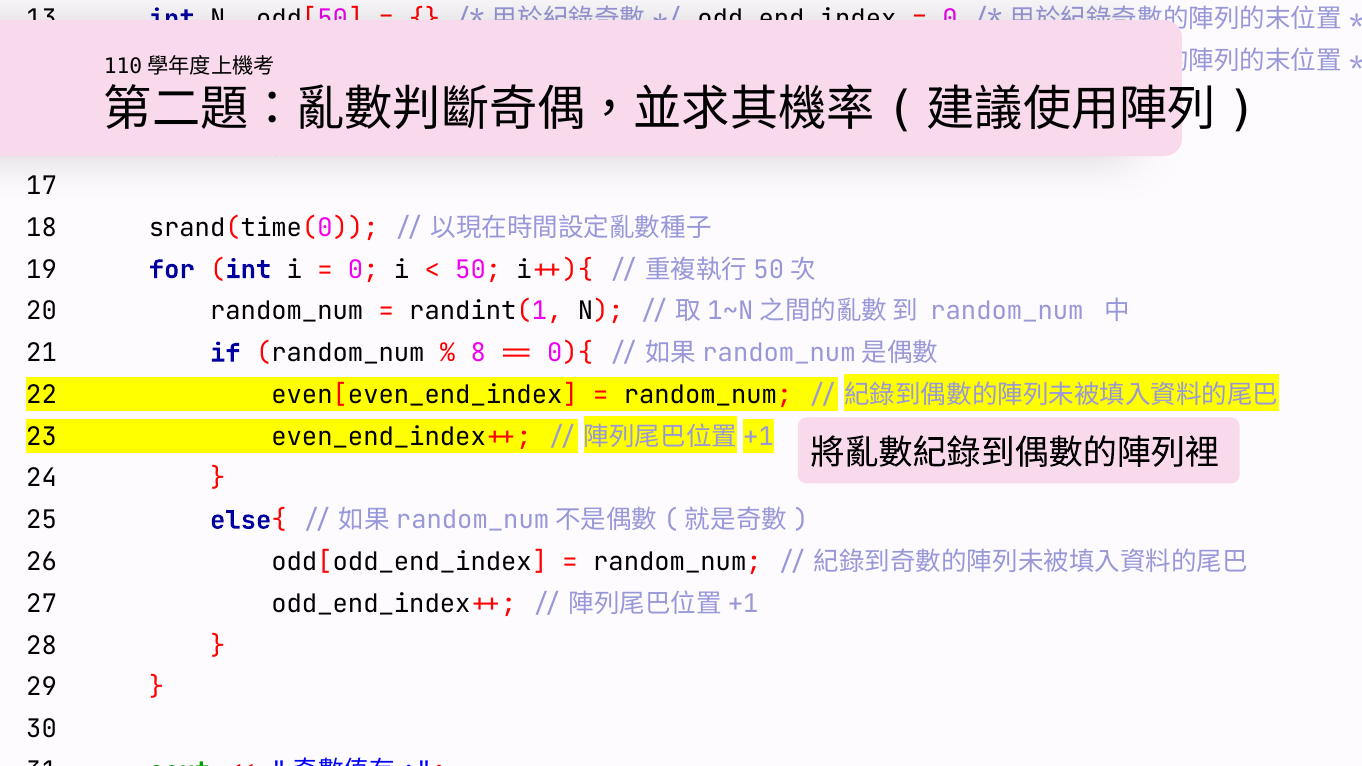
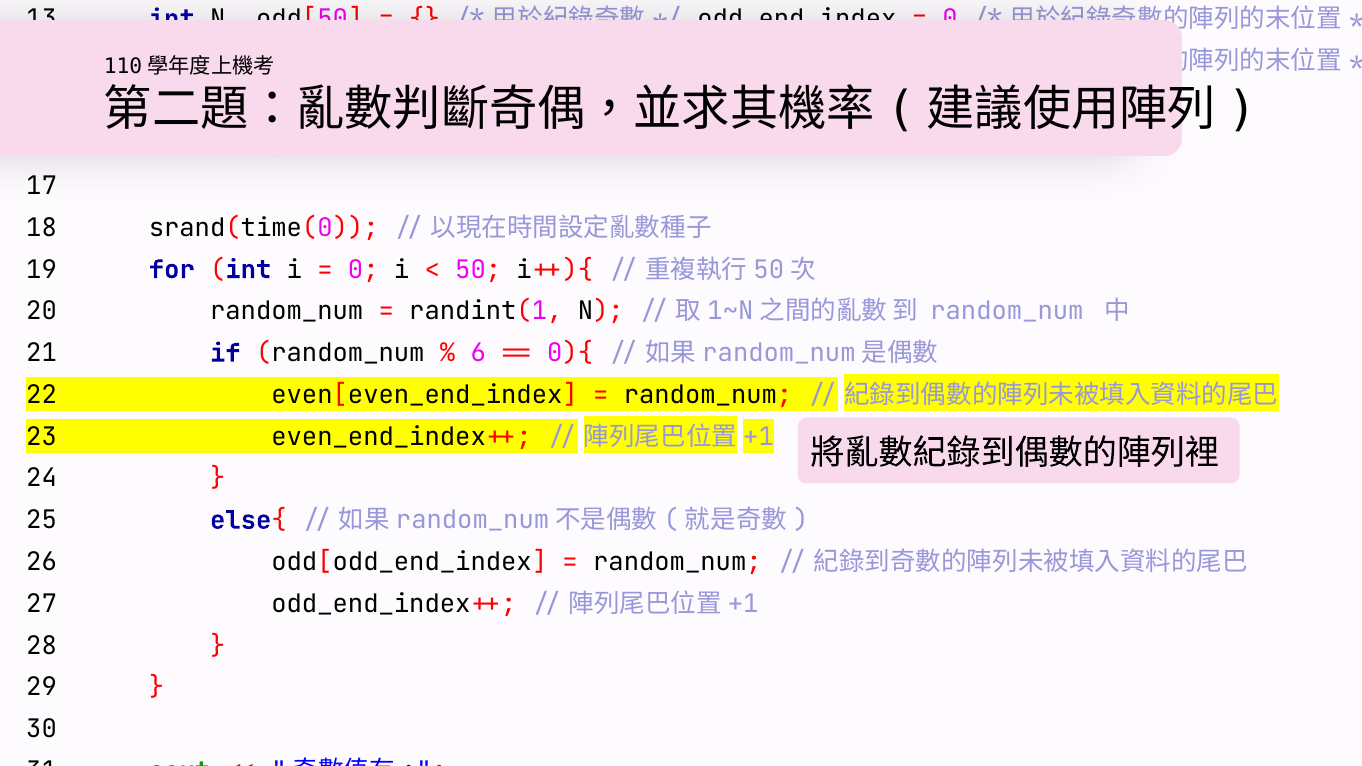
8: 8 -> 6 (478, 353)
